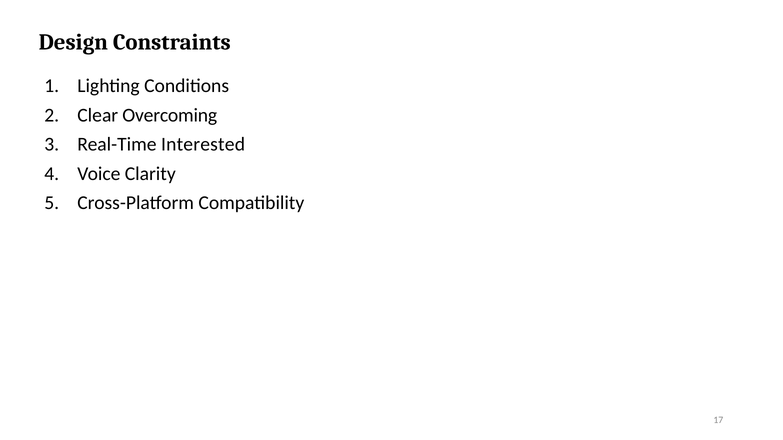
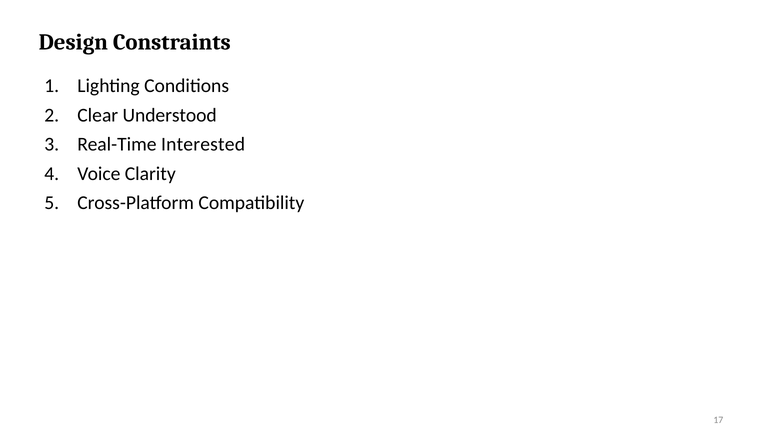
Overcoming: Overcoming -> Understood (170, 115)
